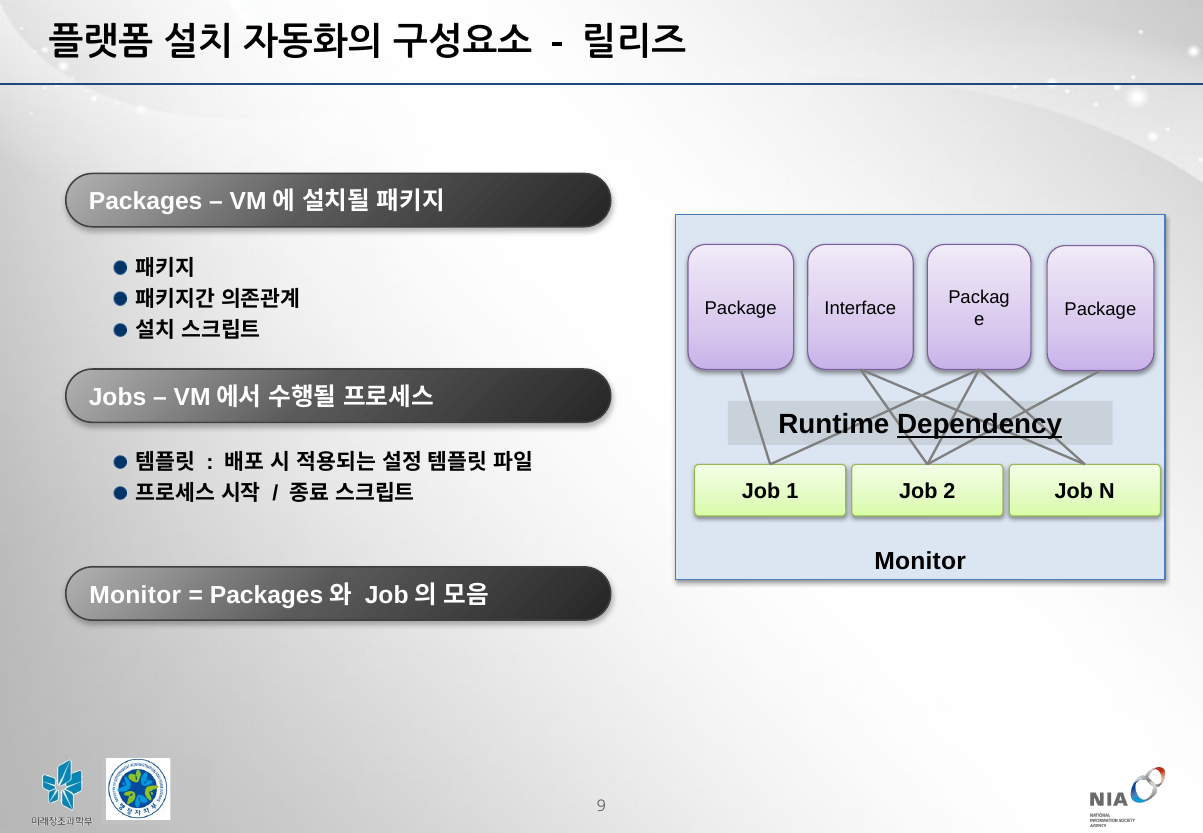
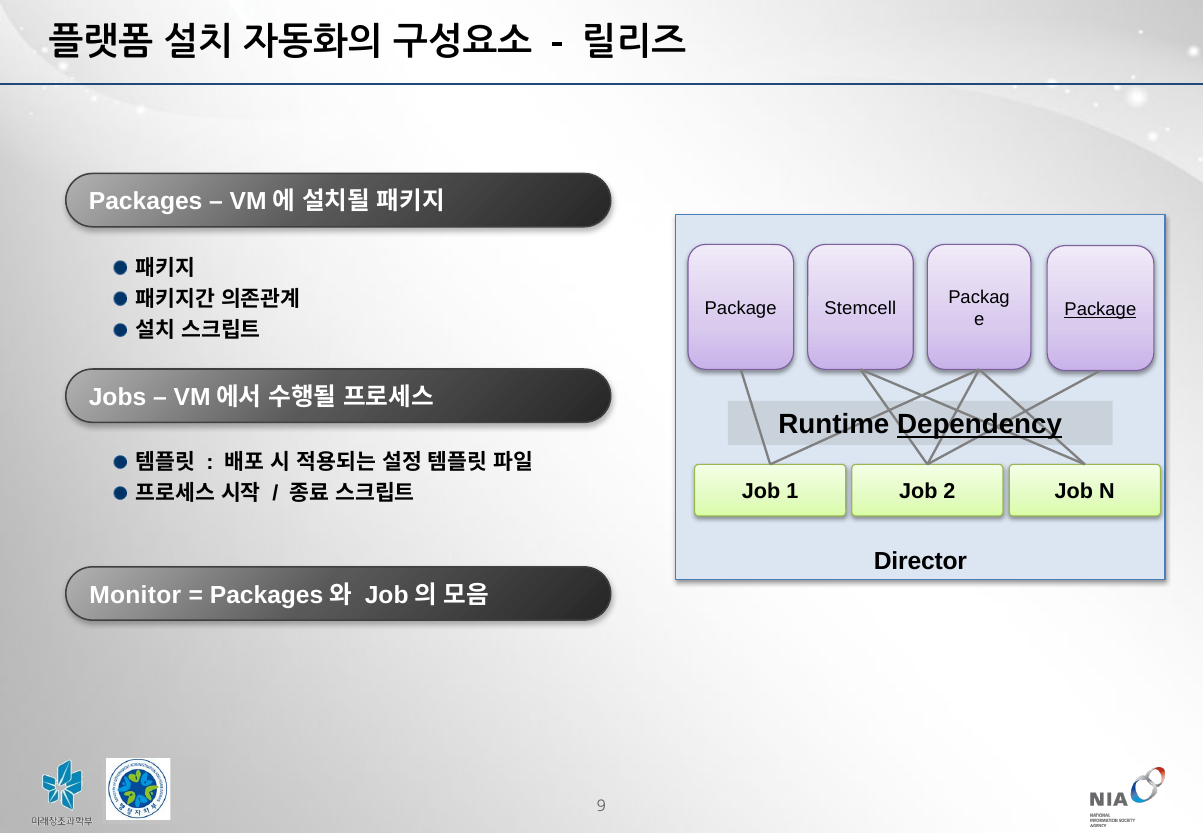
Interface: Interface -> Stemcell (860, 308)
Package underline: none -> present (1100, 309)
Monitor: Monitor -> Director (920, 561)
